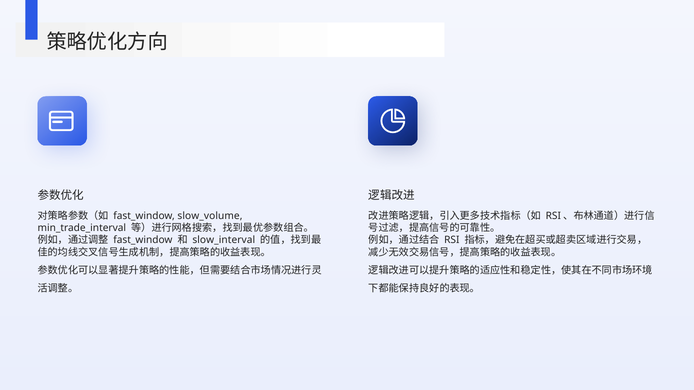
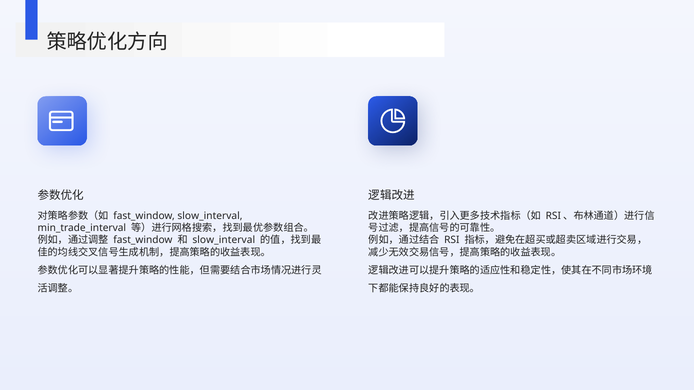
fast_window slow_volume: slow_volume -> slow_interval (210, 216)
